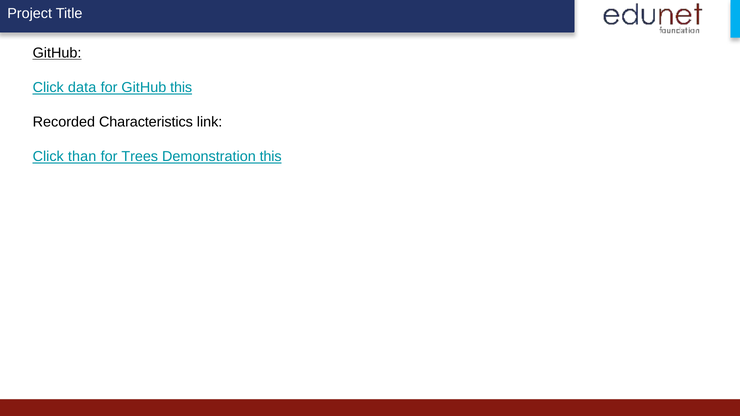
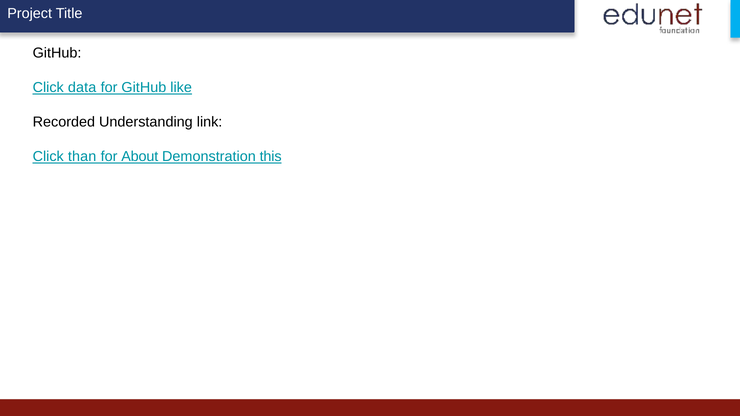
GitHub underline: present -> none (57, 53)
GitHub this: this -> like (181, 88)
Characteristics: Characteristics -> Understanding (146, 122)
Trees: Trees -> About (140, 157)
